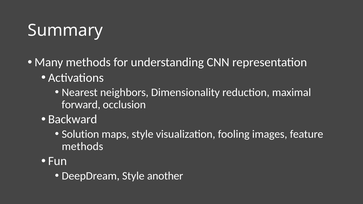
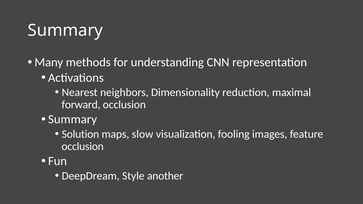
Backward: Backward -> Summary (73, 119)
maps style: style -> slow (143, 134)
methods: methods -> occlusion (83, 146)
